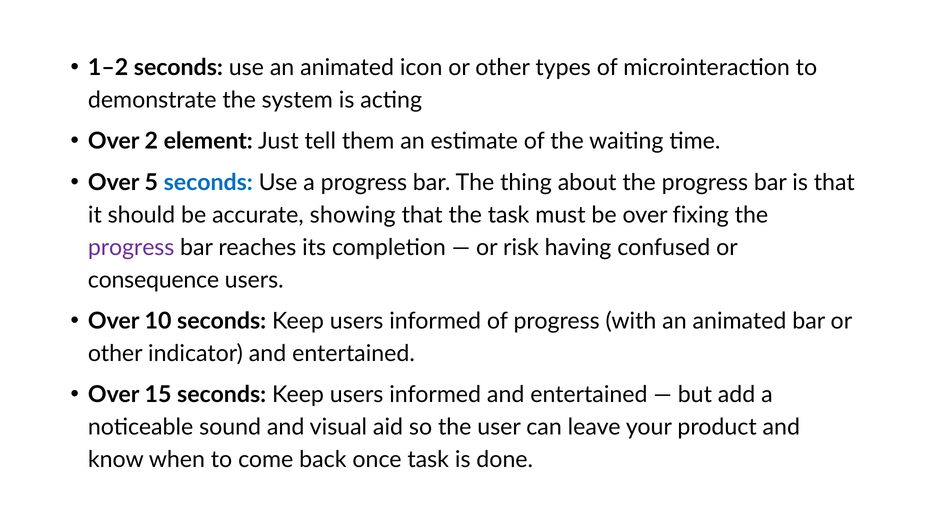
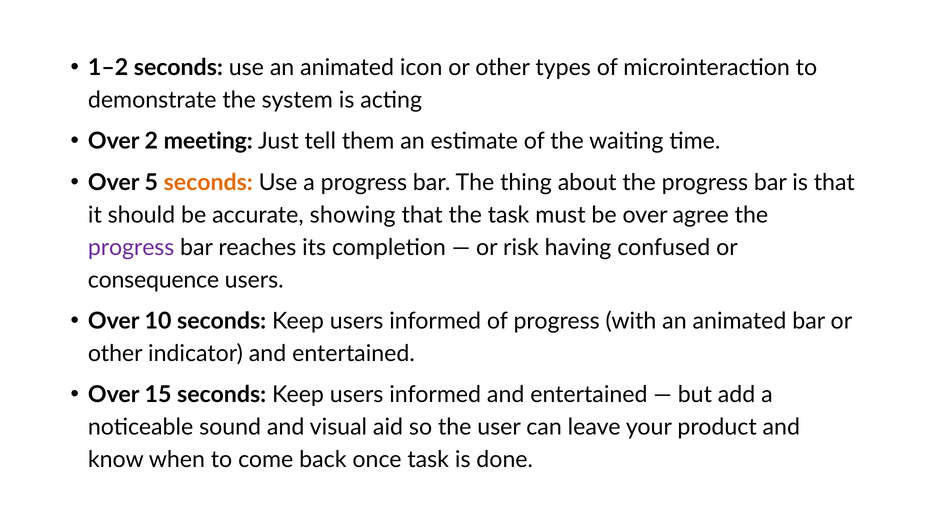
element: element -> meeting (208, 141)
seconds colour: blue -> orange (208, 182)
fixing: fixing -> agree (701, 215)
